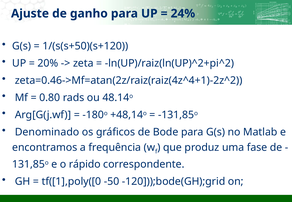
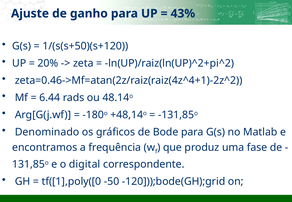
24%: 24% -> 43% (183, 14)
0.80: 0.80 -> 6.44 (50, 98)
rápido: rápido -> digital (85, 164)
